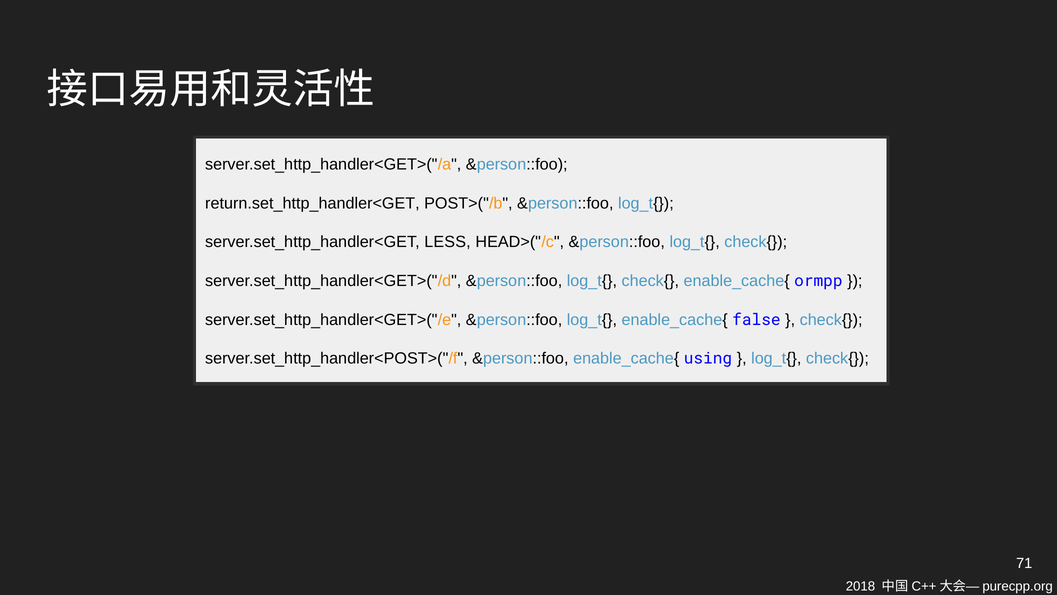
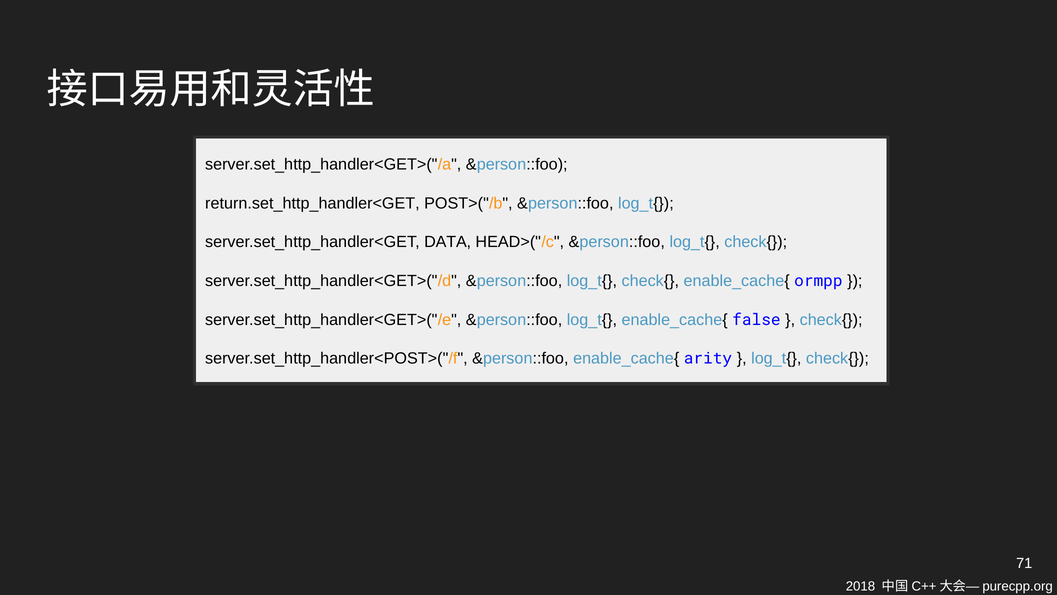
LESS: LESS -> DATA (448, 242)
using: using -> arity (708, 358)
